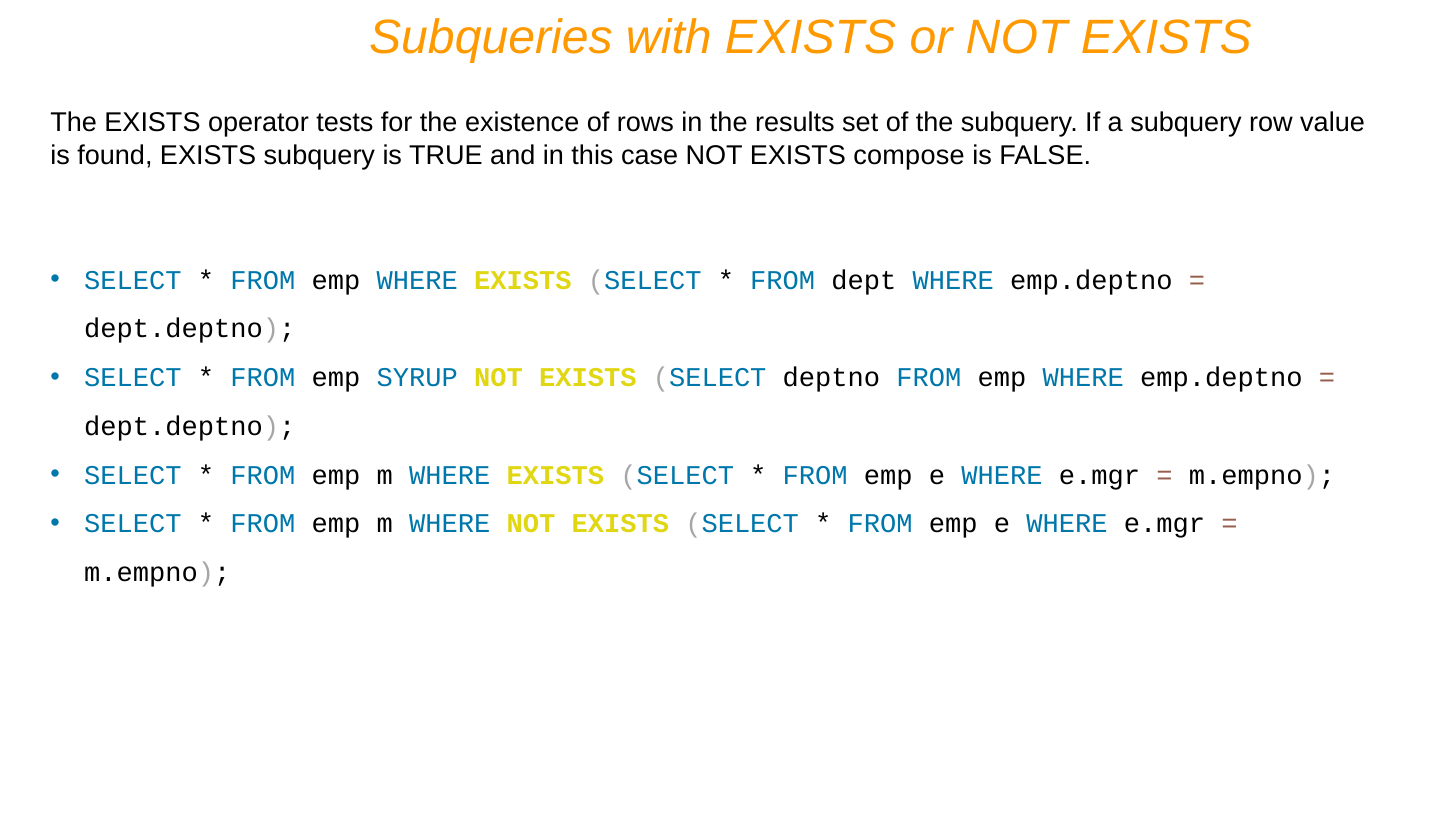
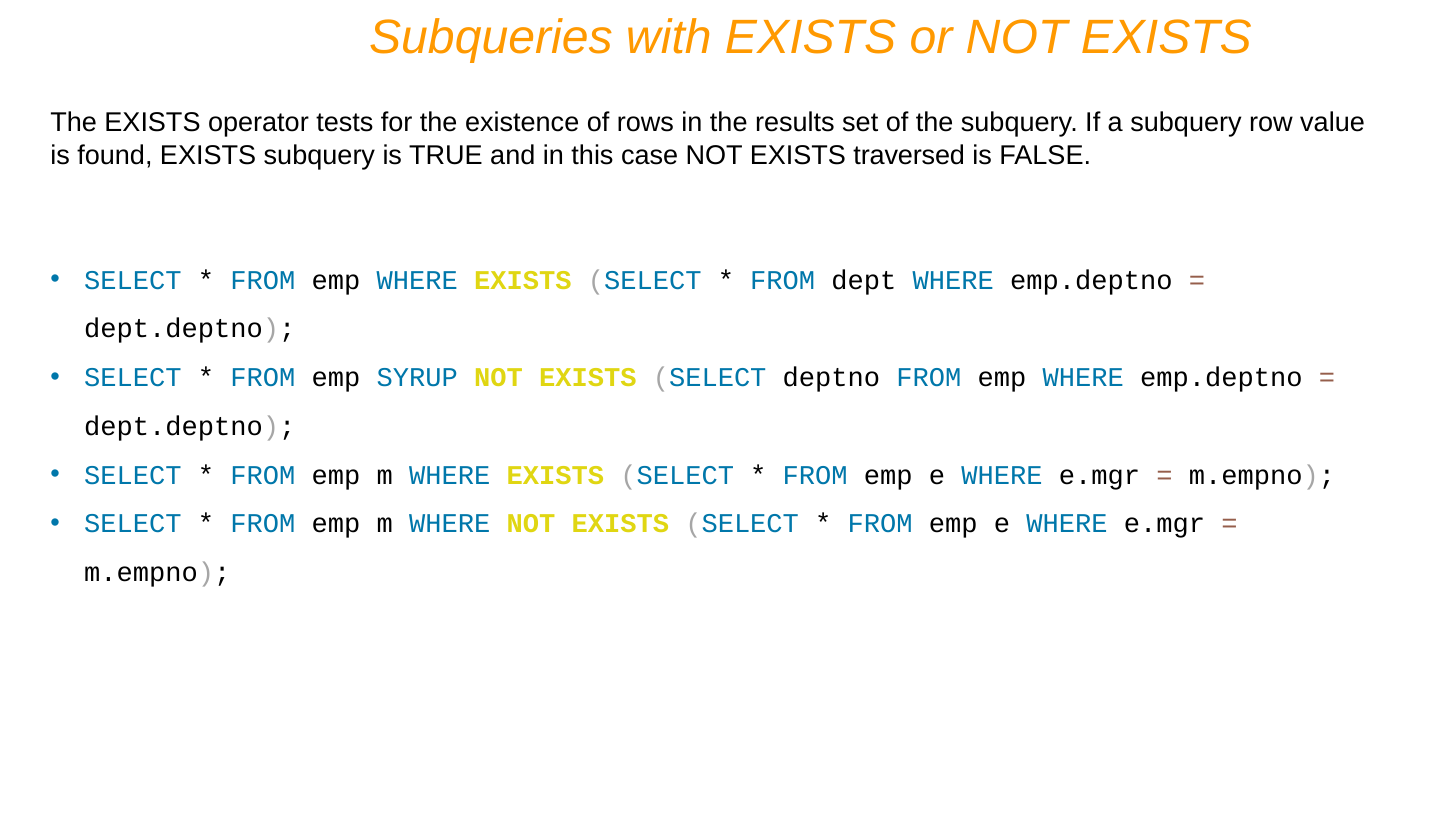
compose: compose -> traversed (909, 155)
